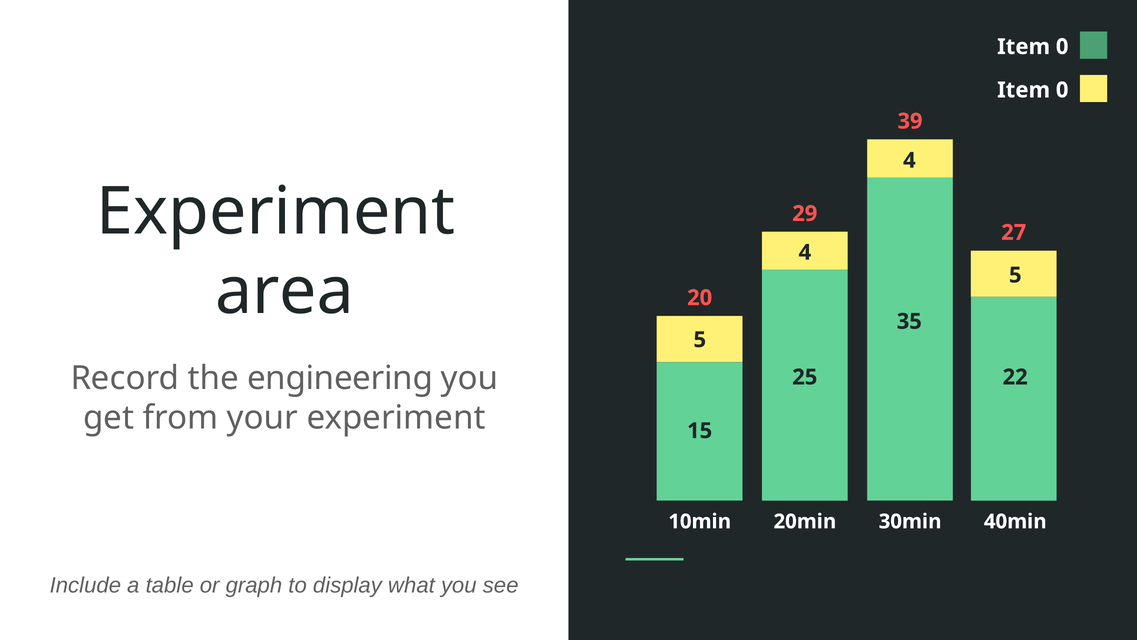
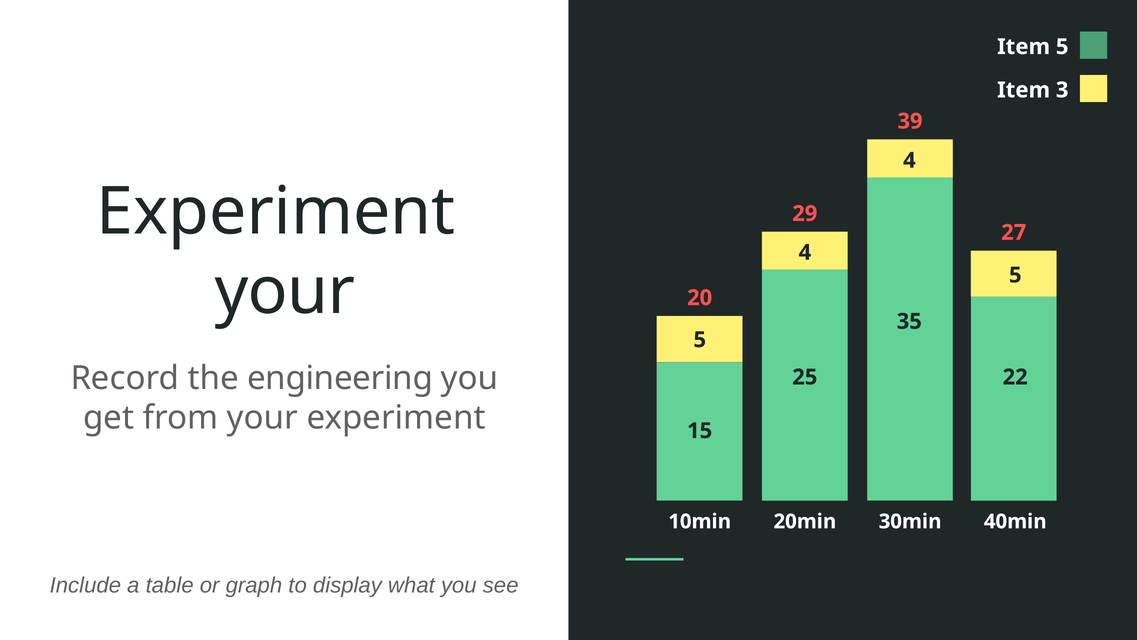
0: 0 -> 5 (1062, 47)
0: 0 -> 3 (1062, 90)
area: area -> your (285, 291)
